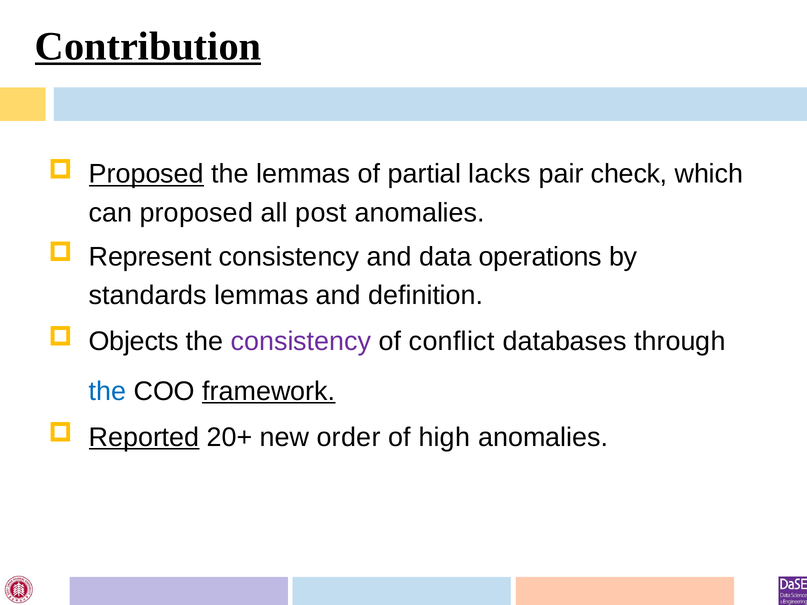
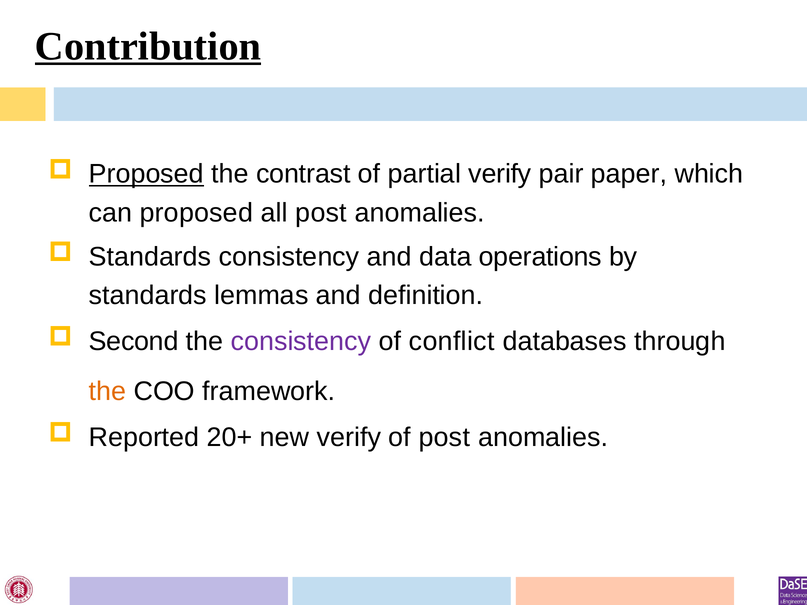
the lemmas: lemmas -> contrast (303, 174)
partial lacks: lacks -> verify (500, 174)
check: check -> paper (629, 174)
Represent: Represent -> Standards (150, 257)
Objects: Objects -> Second (134, 342)
the colour: blue -> orange (107, 391)
framework underline: present -> none (269, 391)
Reported underline: present -> none (144, 437)
new order: order -> verify (349, 437)
of high: high -> post (444, 437)
